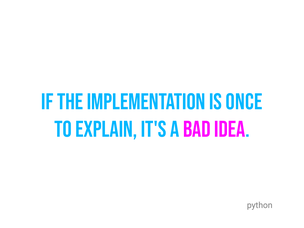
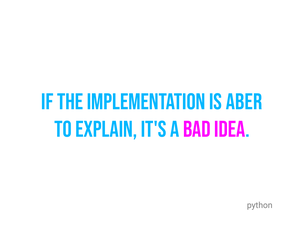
once: once -> aber (244, 102)
